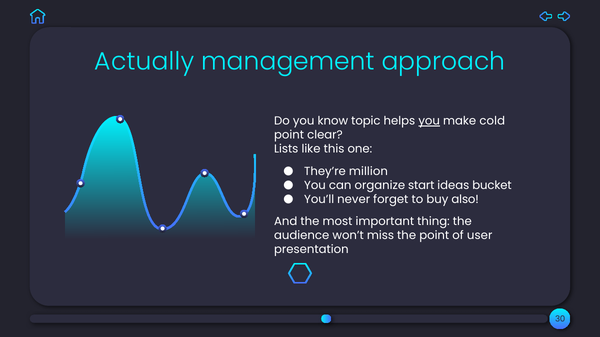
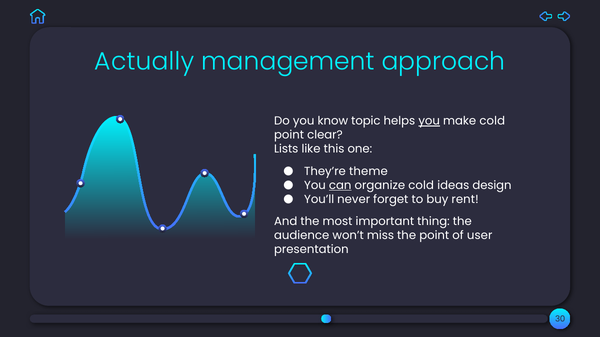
million: million -> theme (368, 171)
can underline: none -> present (340, 186)
organize start: start -> cold (421, 186)
bucket: bucket -> design (492, 186)
also: also -> rent (465, 200)
